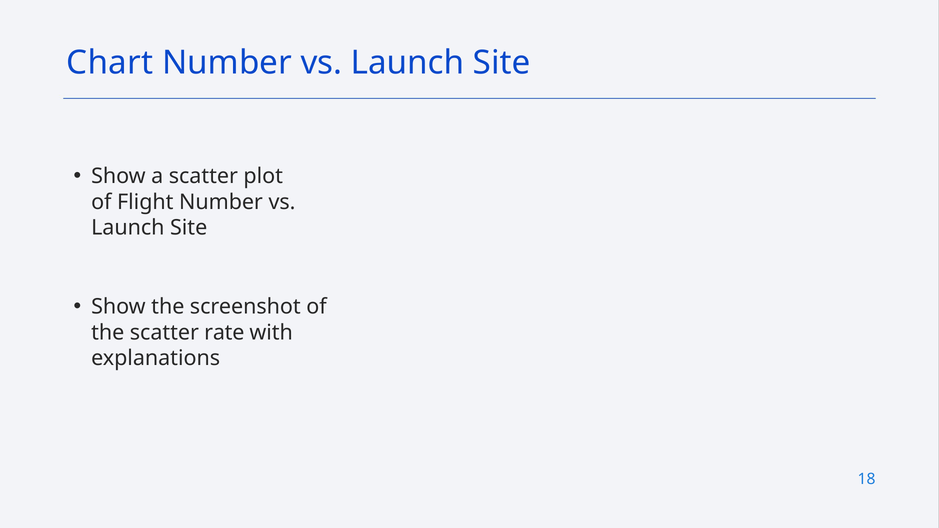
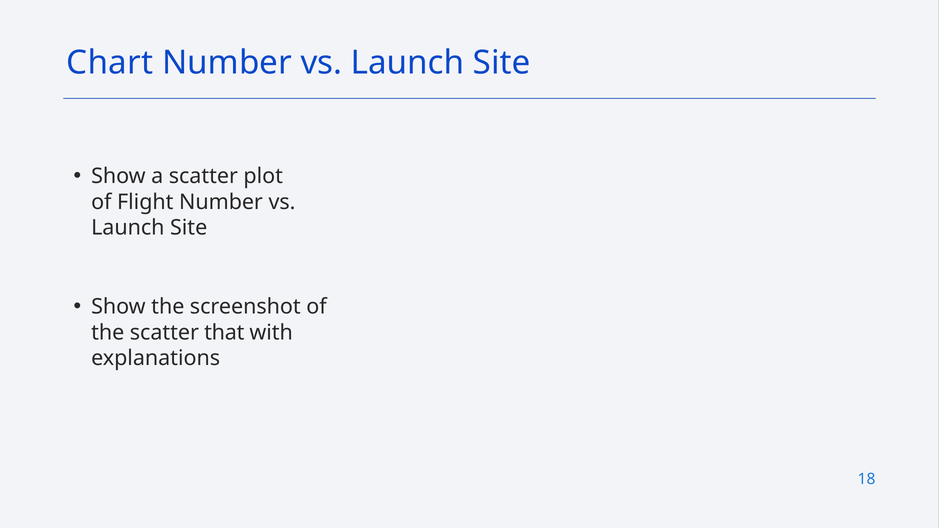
rate: rate -> that (224, 333)
